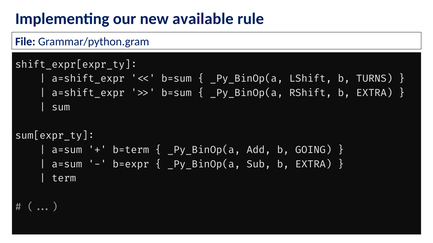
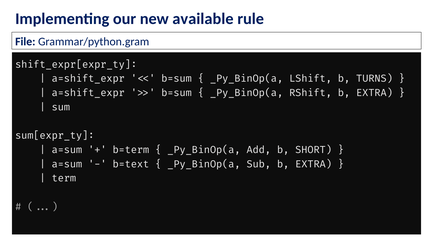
GOING: GOING -> SHORT (314, 150)
b=expr: b=expr -> b=text (131, 165)
